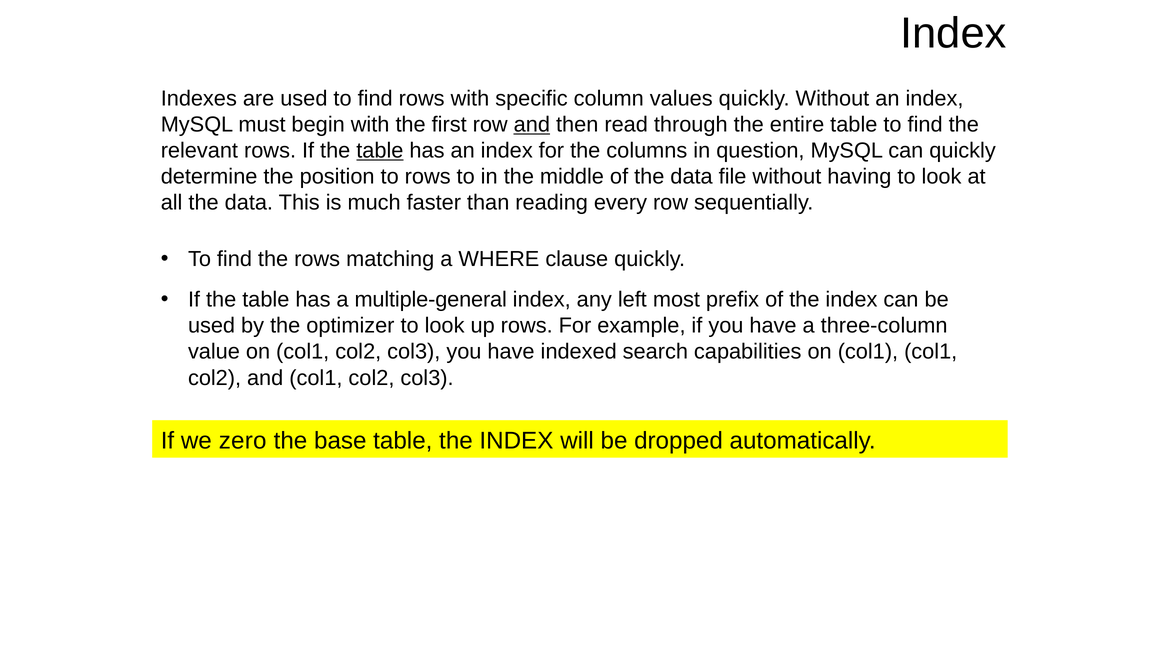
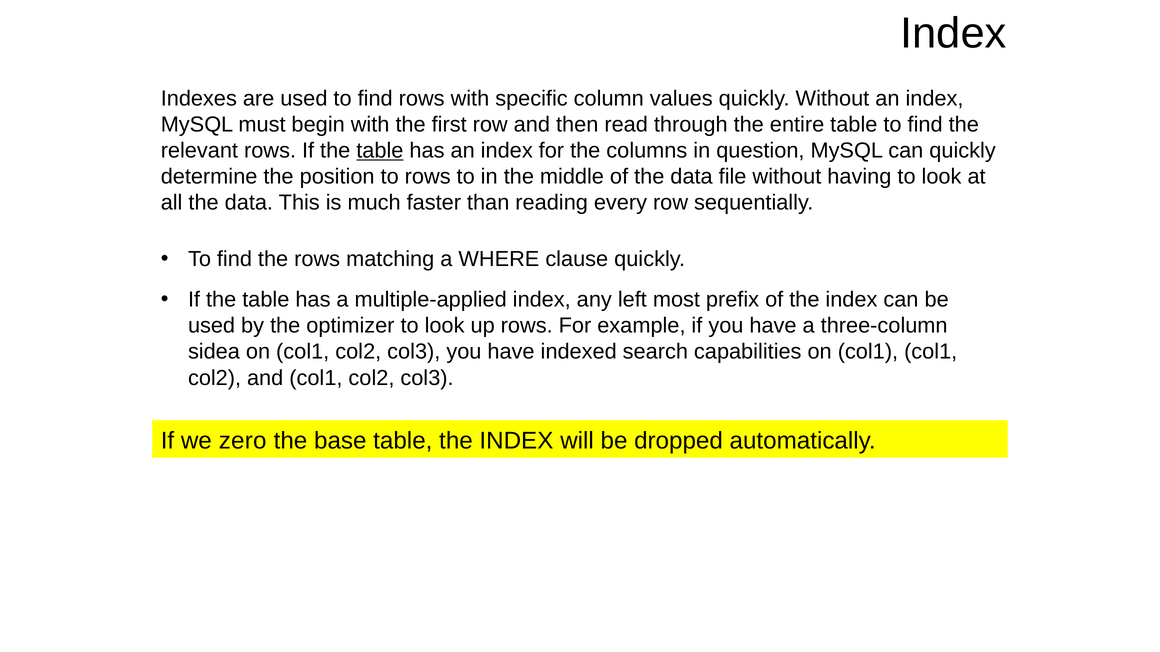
and underline: present -> none (532, 125)
multiple-general: multiple-general -> multiple-applied (431, 300)
value: value -> sidea (214, 352)
